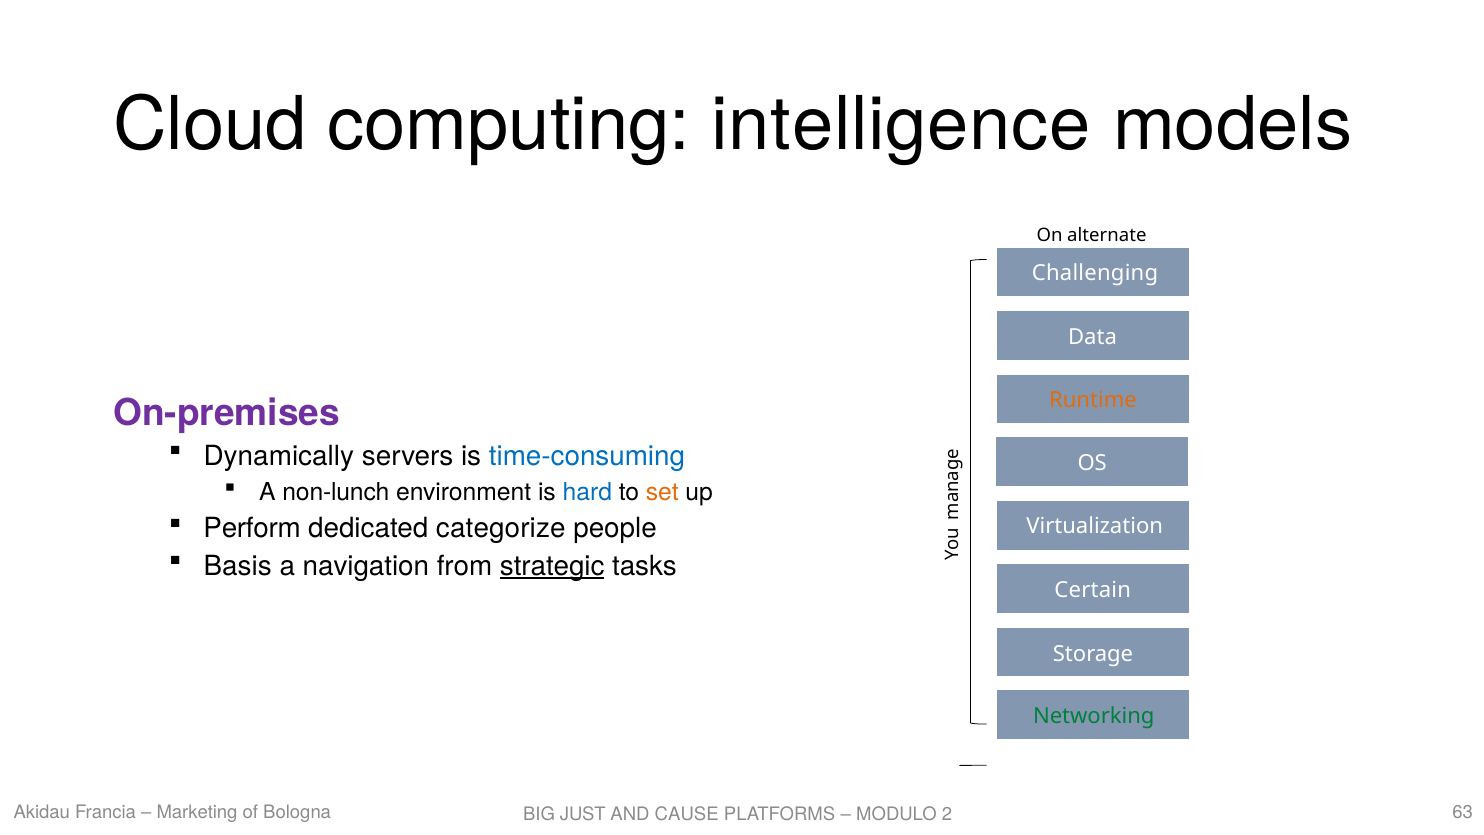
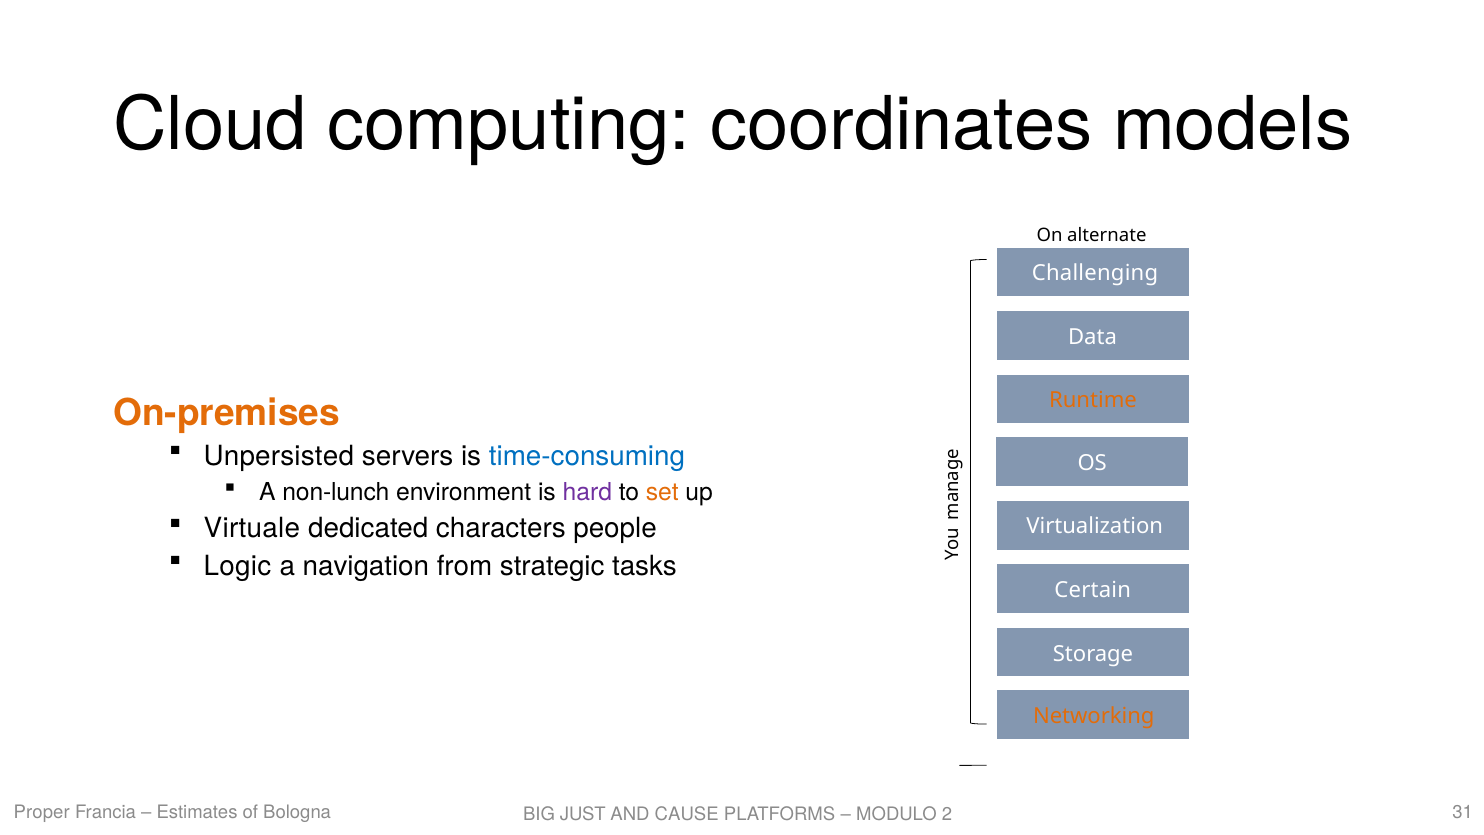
intelligence: intelligence -> coordinates (902, 125)
On-premises colour: purple -> orange (227, 413)
Dynamically: Dynamically -> Unpersisted (279, 456)
hard colour: blue -> purple (587, 492)
Perform: Perform -> Virtuale (252, 528)
categorize: categorize -> characters (501, 528)
Basis: Basis -> Logic (237, 566)
strategic underline: present -> none (552, 566)
Networking colour: green -> orange (1094, 716)
Akidau: Akidau -> Proper (42, 812)
Marketing: Marketing -> Estimates (197, 812)
63: 63 -> 31 (1463, 812)
